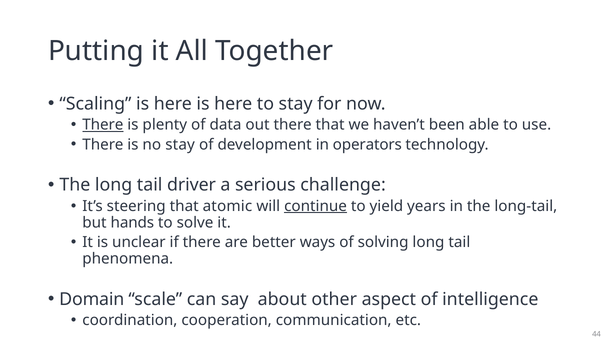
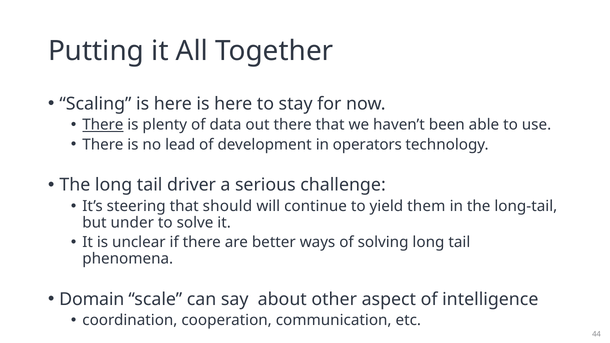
no stay: stay -> lead (180, 145)
atomic: atomic -> should (227, 206)
continue underline: present -> none (316, 206)
years: years -> them (426, 206)
hands: hands -> under (132, 223)
